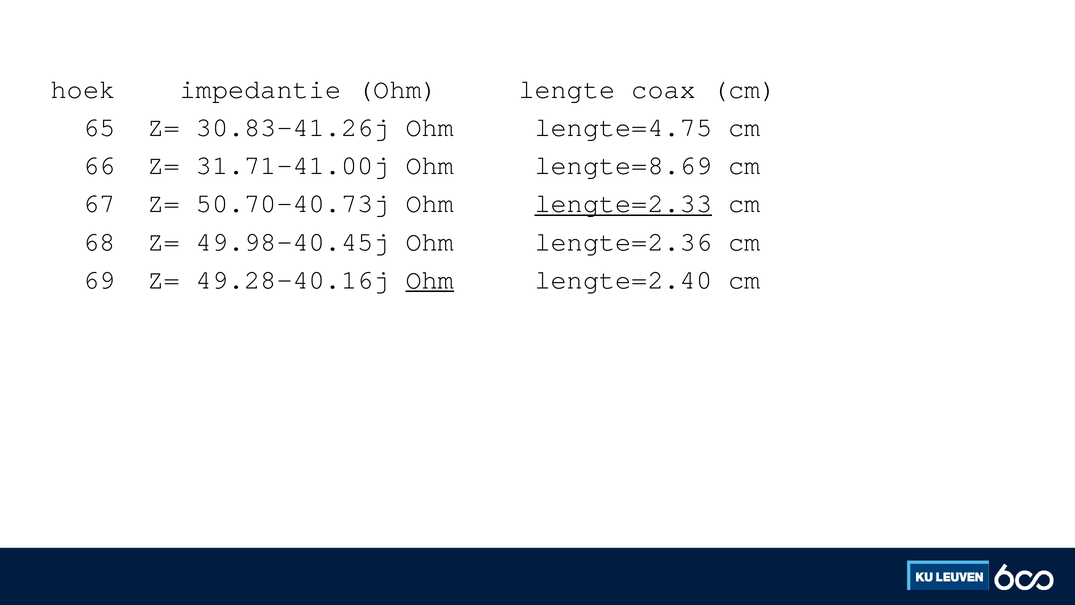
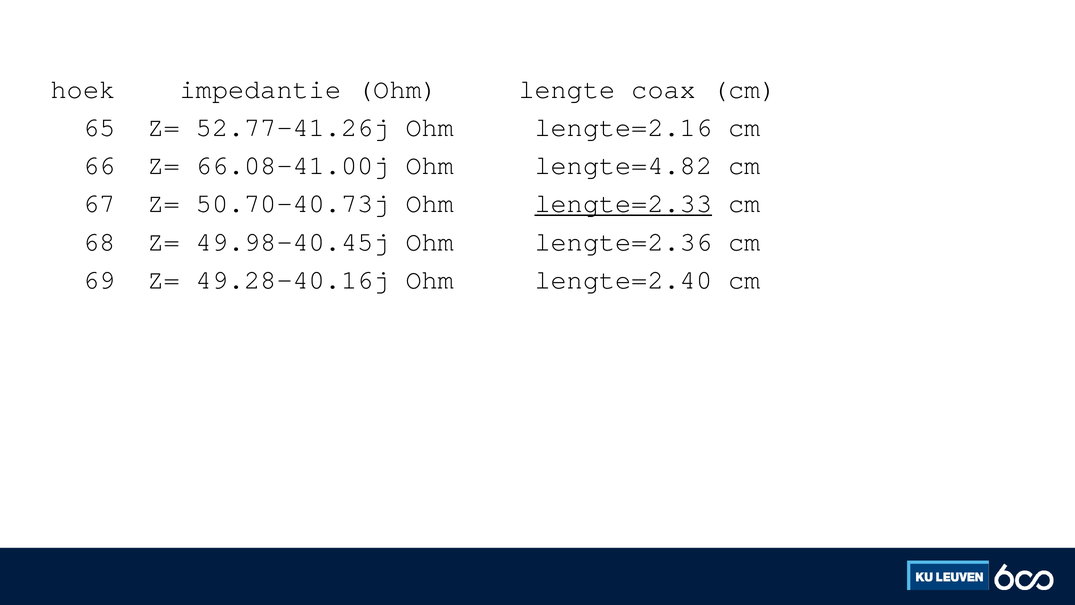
30.83-41.26j: 30.83-41.26j -> 52.77-41.26j (293, 127)
lengte=4.75: lengte=4.75 -> lengte=2.16 (623, 127)
31.71-41.00j: 31.71-41.00j -> 66.08-41.00j (293, 165)
lengte=8.69: lengte=8.69 -> lengte=4.82 (623, 165)
Ohm underline: present -> none (430, 280)
